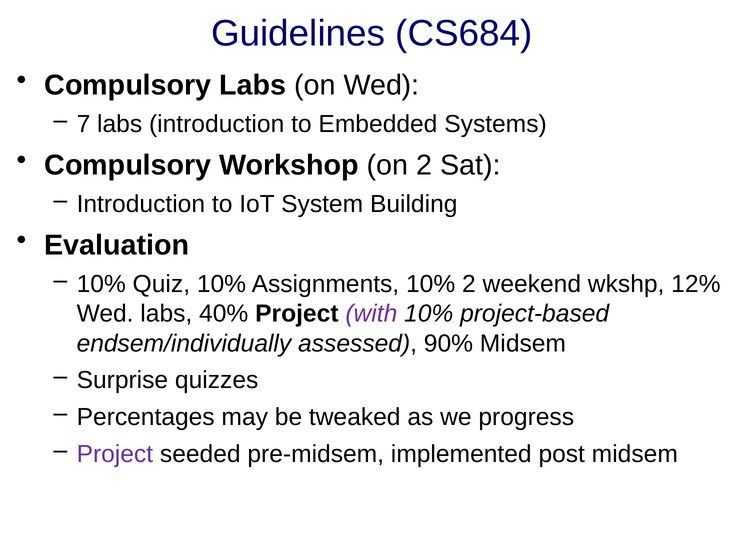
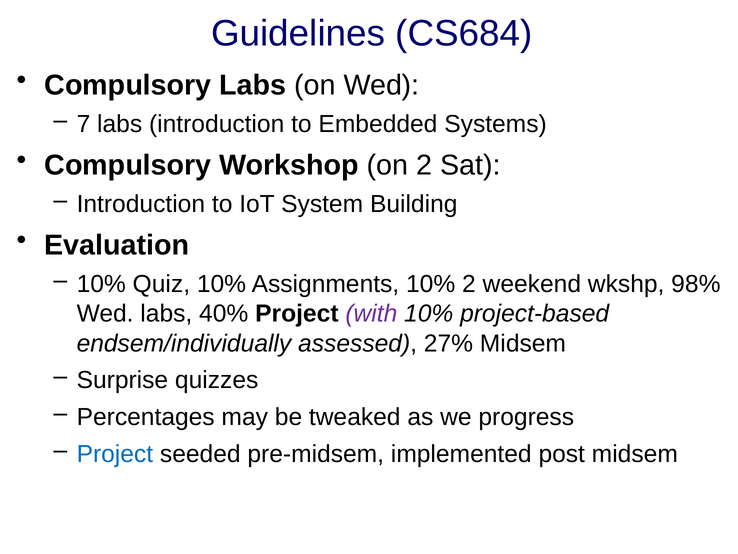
12%: 12% -> 98% (696, 284)
90%: 90% -> 27% (448, 343)
Project colour: purple -> blue (115, 454)
